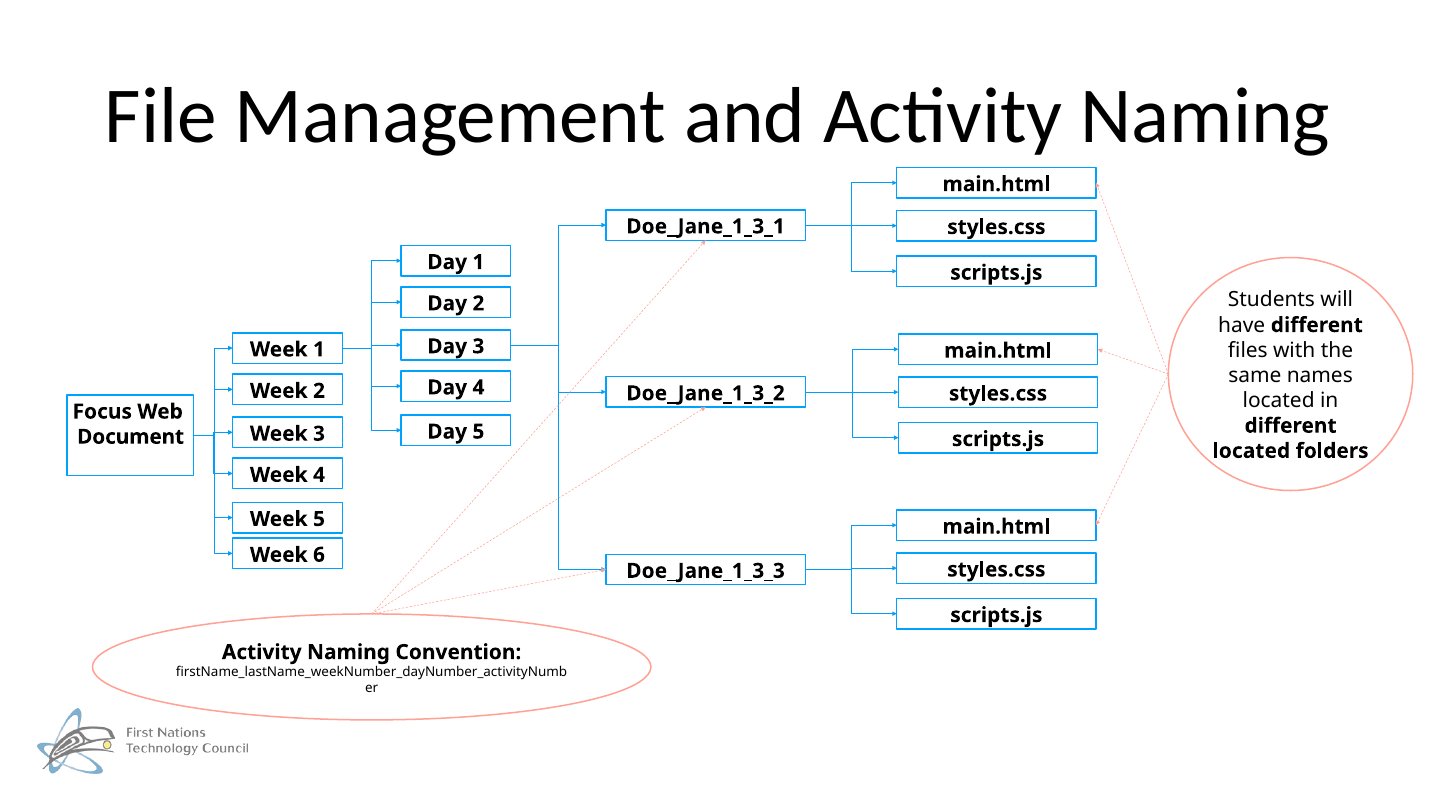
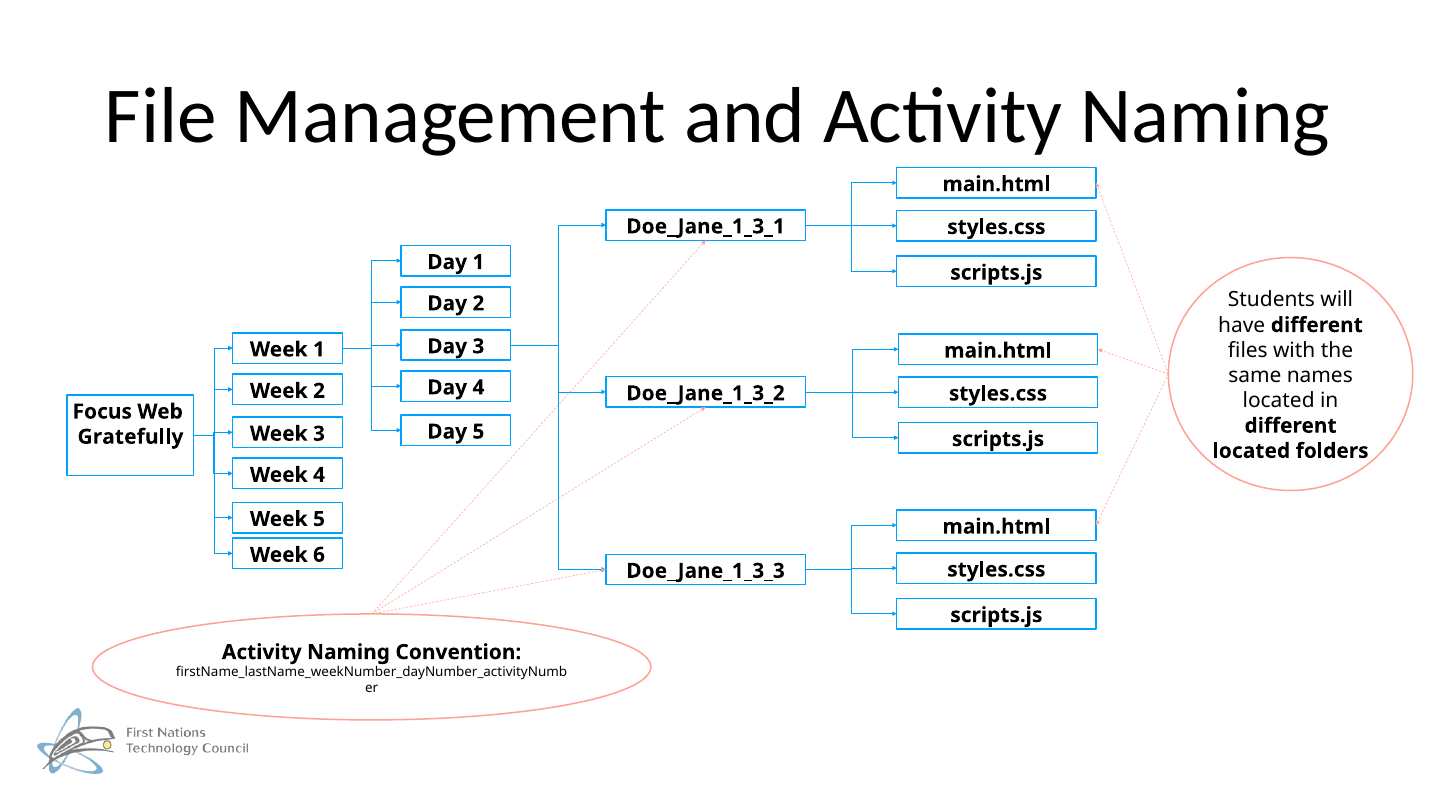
Document: Document -> Gratefully (130, 437)
